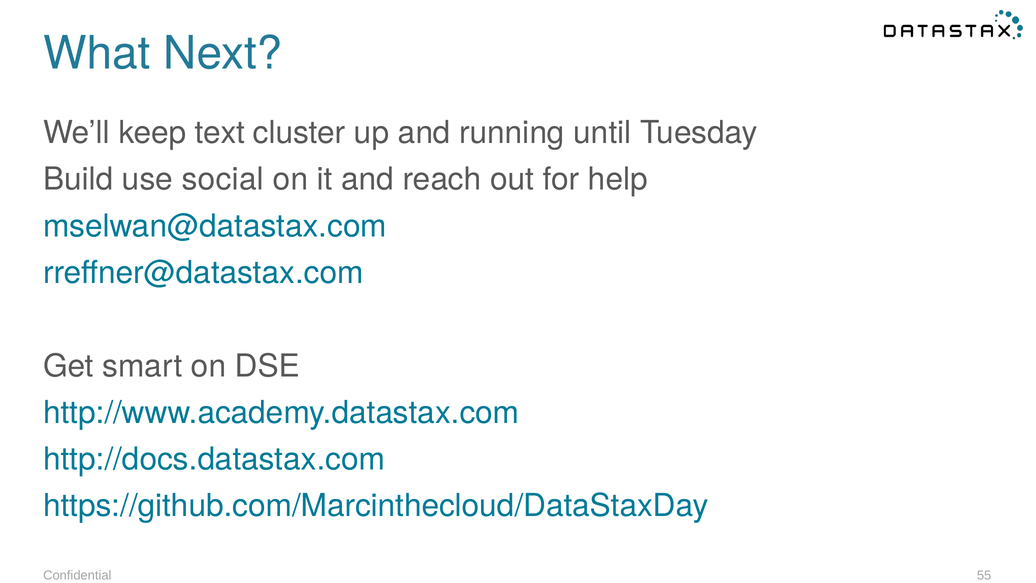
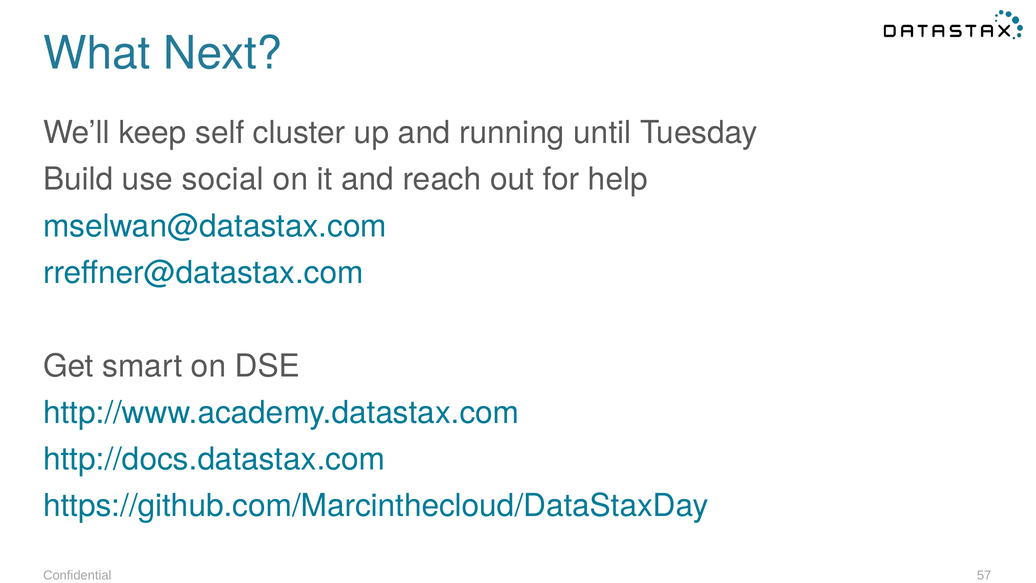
text: text -> self (220, 133)
55: 55 -> 57 (984, 575)
